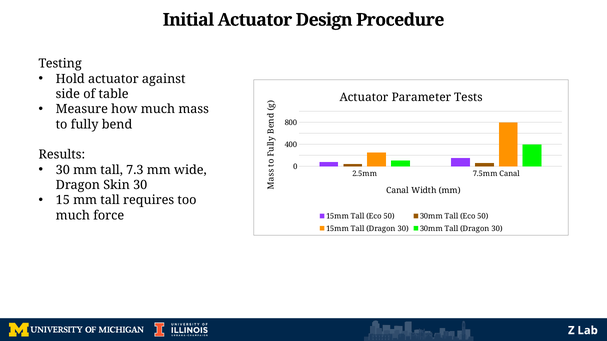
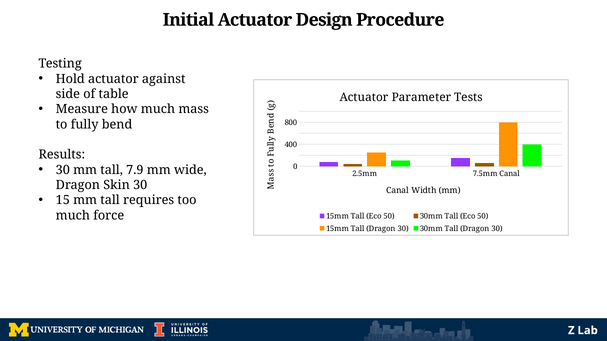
7.3: 7.3 -> 7.9 (135, 170)
